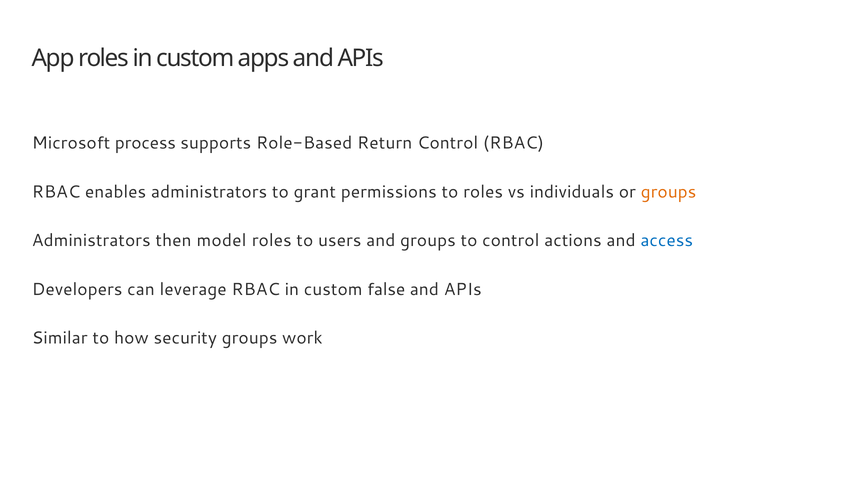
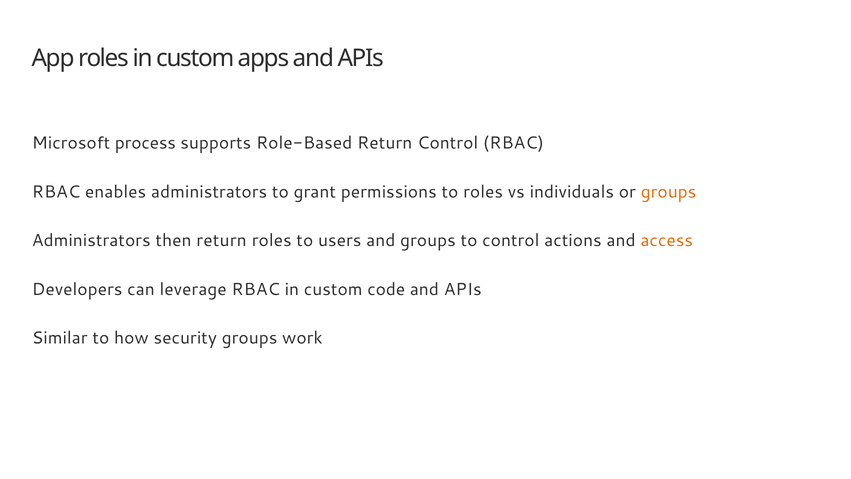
then model: model -> return (222, 240)
access colour: blue -> orange (667, 240)
false: false -> code (386, 289)
